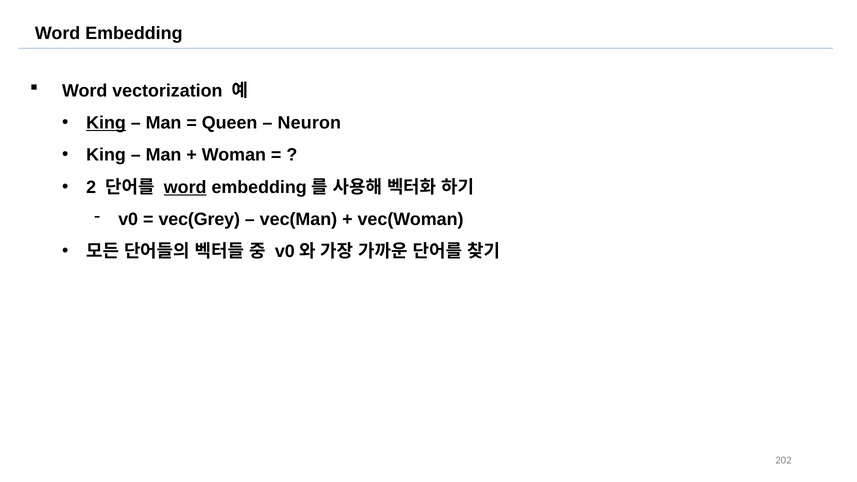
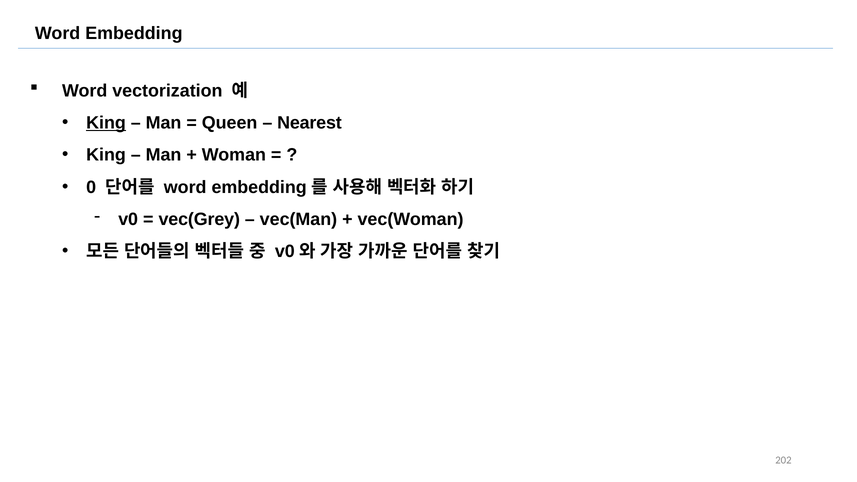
Neuron: Neuron -> Nearest (309, 123)
2: 2 -> 0 (91, 187)
word underline: present -> none (185, 187)
